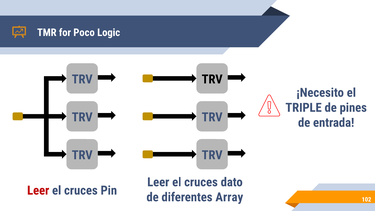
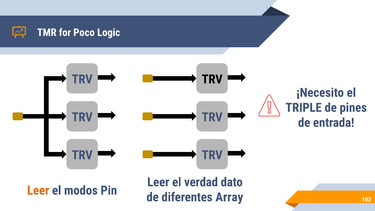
cruces: cruces -> verdad (201, 182)
Leer colour: red -> orange (38, 190)
cruces: cruces -> modos (81, 190)
